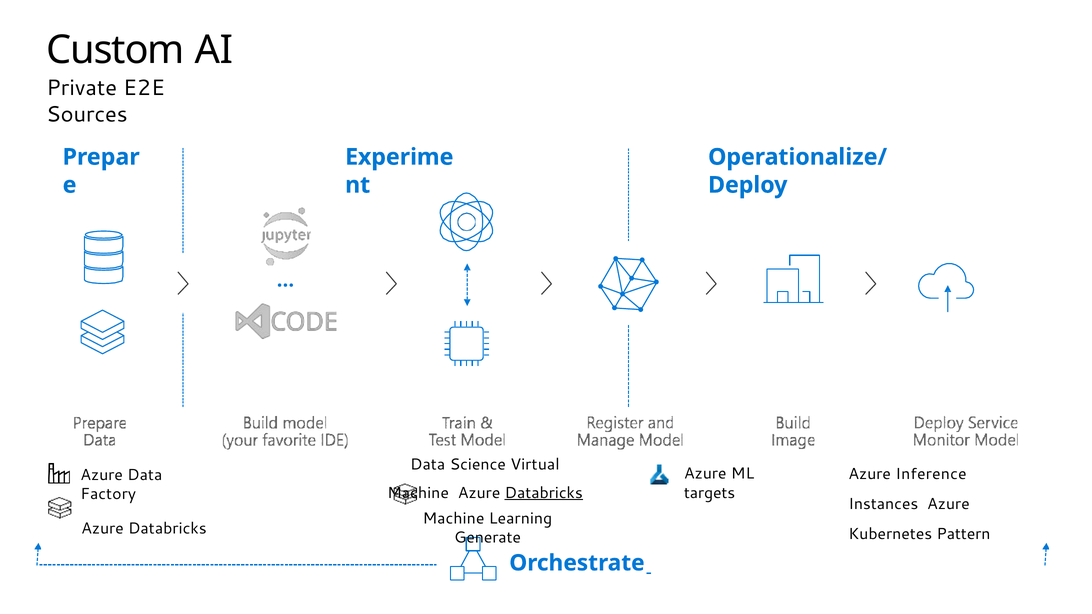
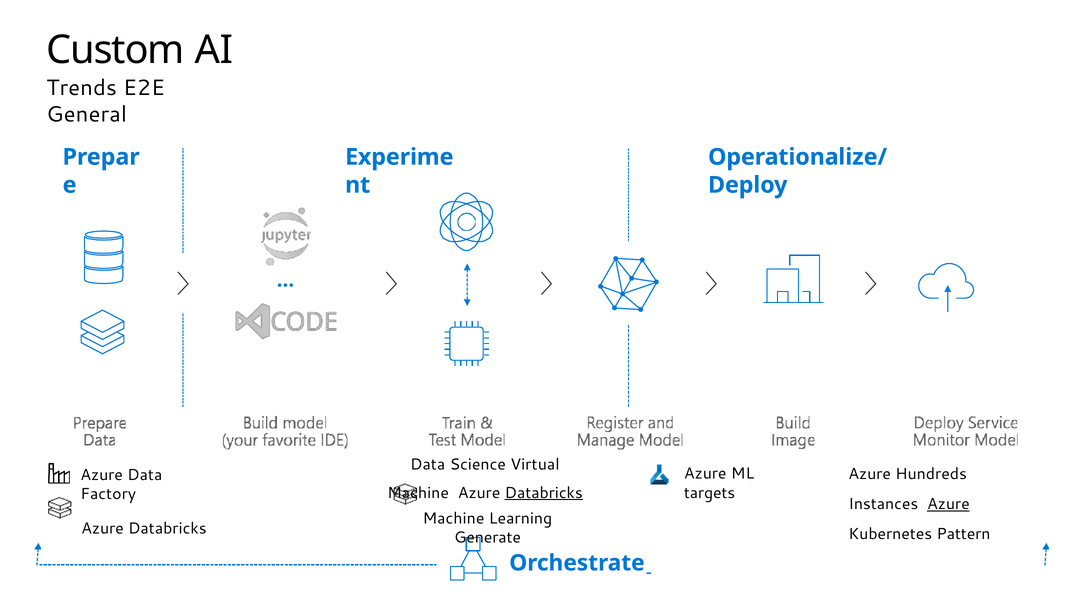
Private: Private -> Trends (82, 88)
Sources: Sources -> General (87, 114)
Inference: Inference -> Hundreds (931, 474)
Azure underline: none -> present (948, 504)
